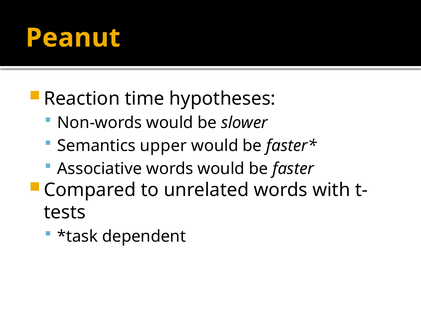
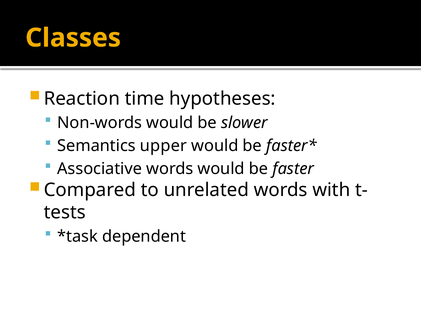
Peanut: Peanut -> Classes (73, 38)
